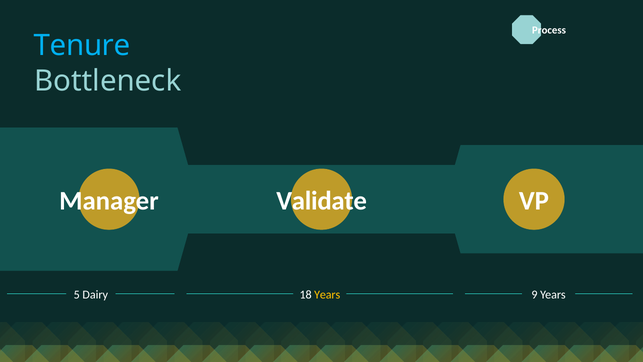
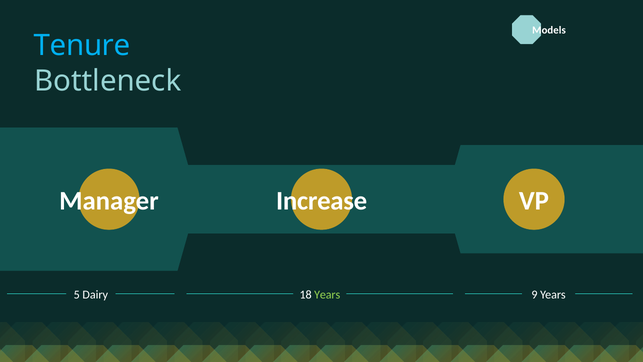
Process: Process -> Models (549, 30)
Validate: Validate -> Increase (322, 201)
Years colour: yellow -> light green (327, 294)
